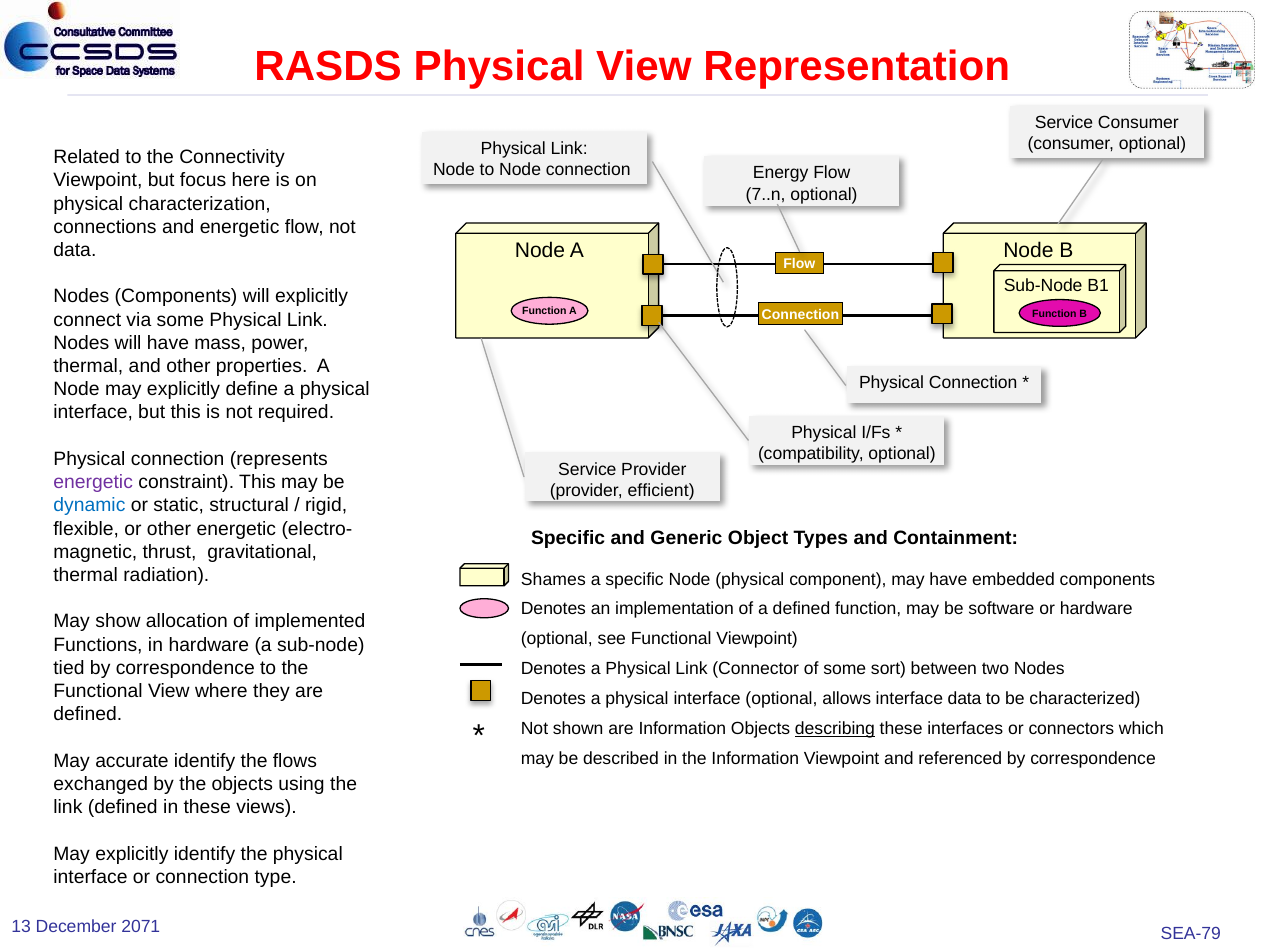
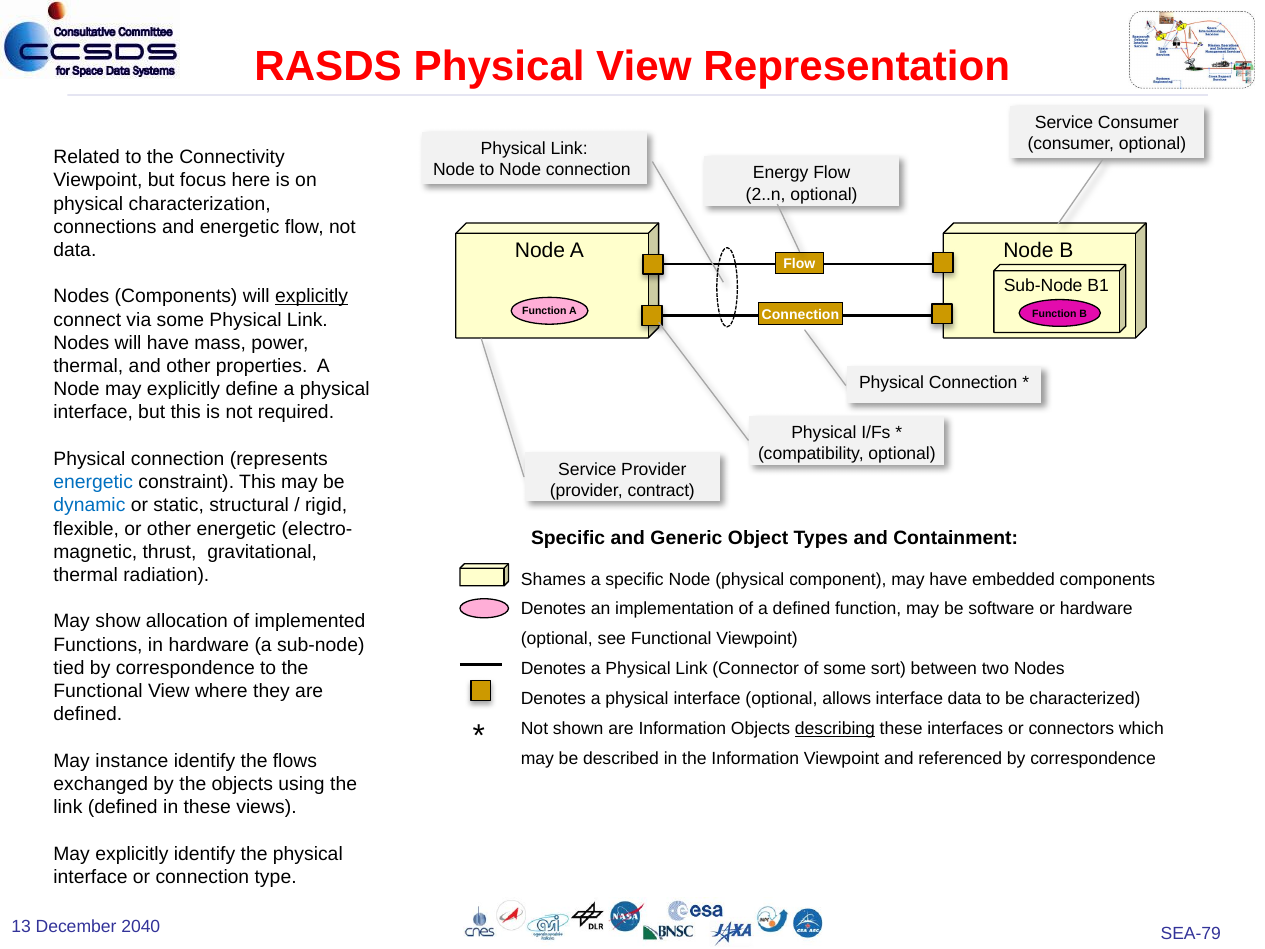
7..n: 7..n -> 2..n (766, 194)
explicitly underline: none -> present (312, 296)
energetic colour: purple -> blue (93, 482)
efficient: efficient -> contract (661, 490)
accurate: accurate -> instance (132, 761)
2071: 2071 -> 2040 (141, 926)
